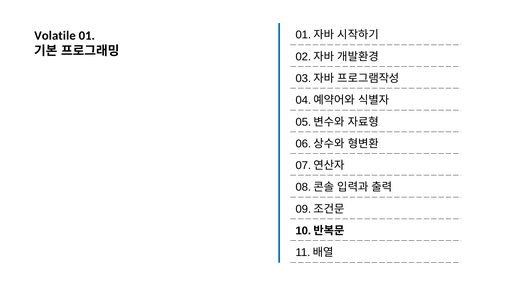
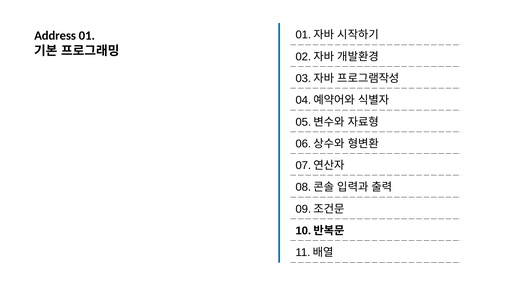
Volatile: Volatile -> Address (55, 36)
